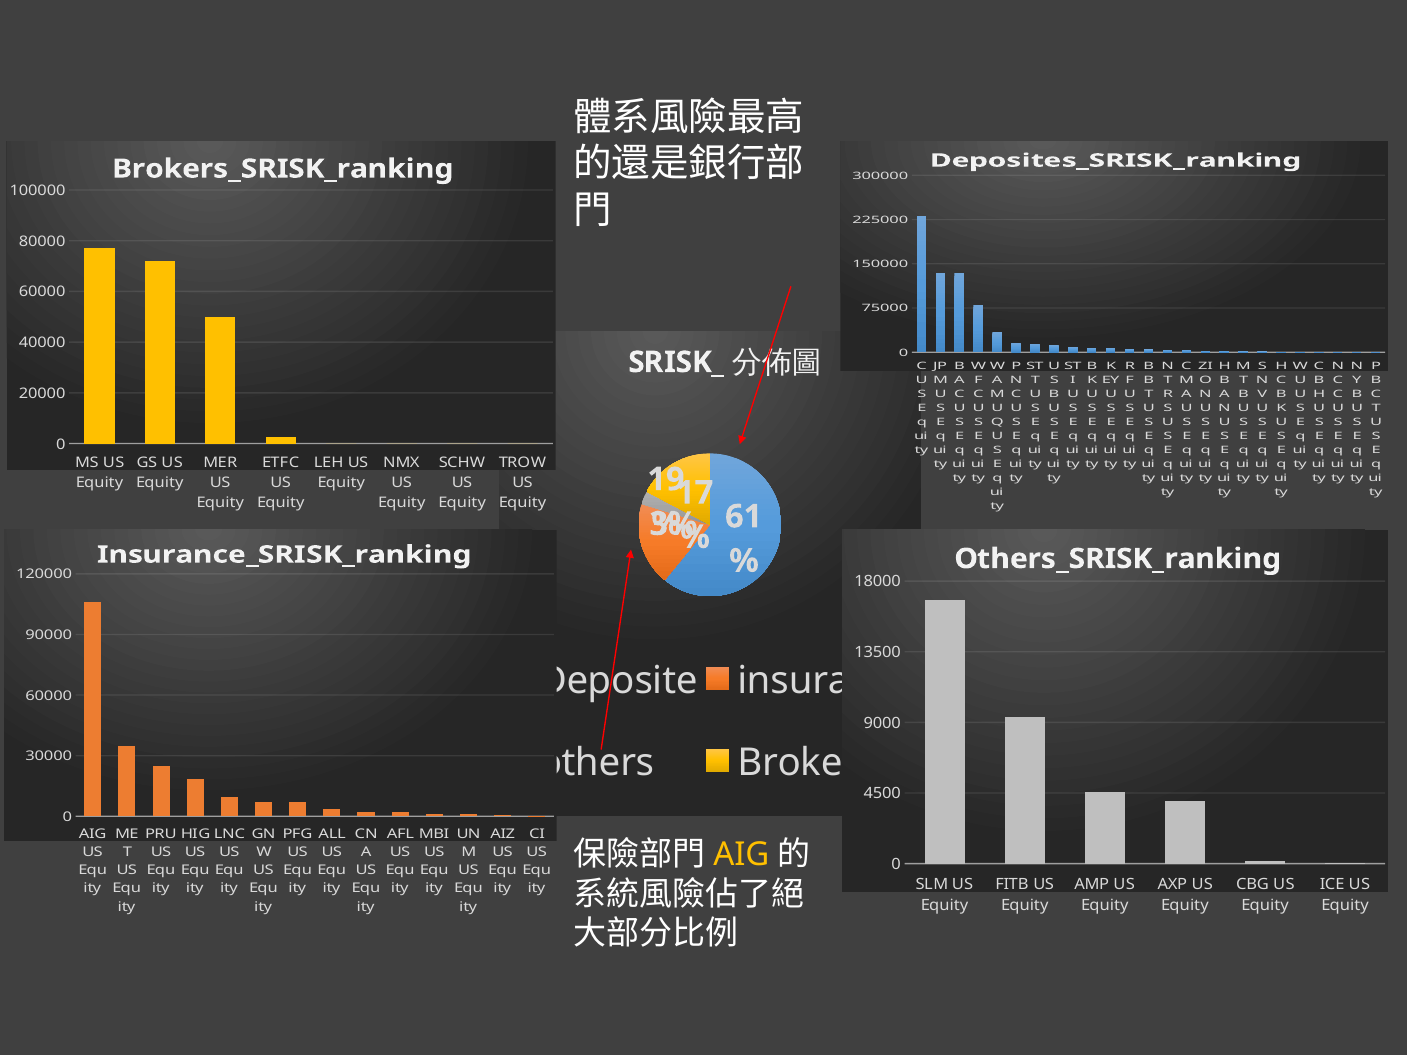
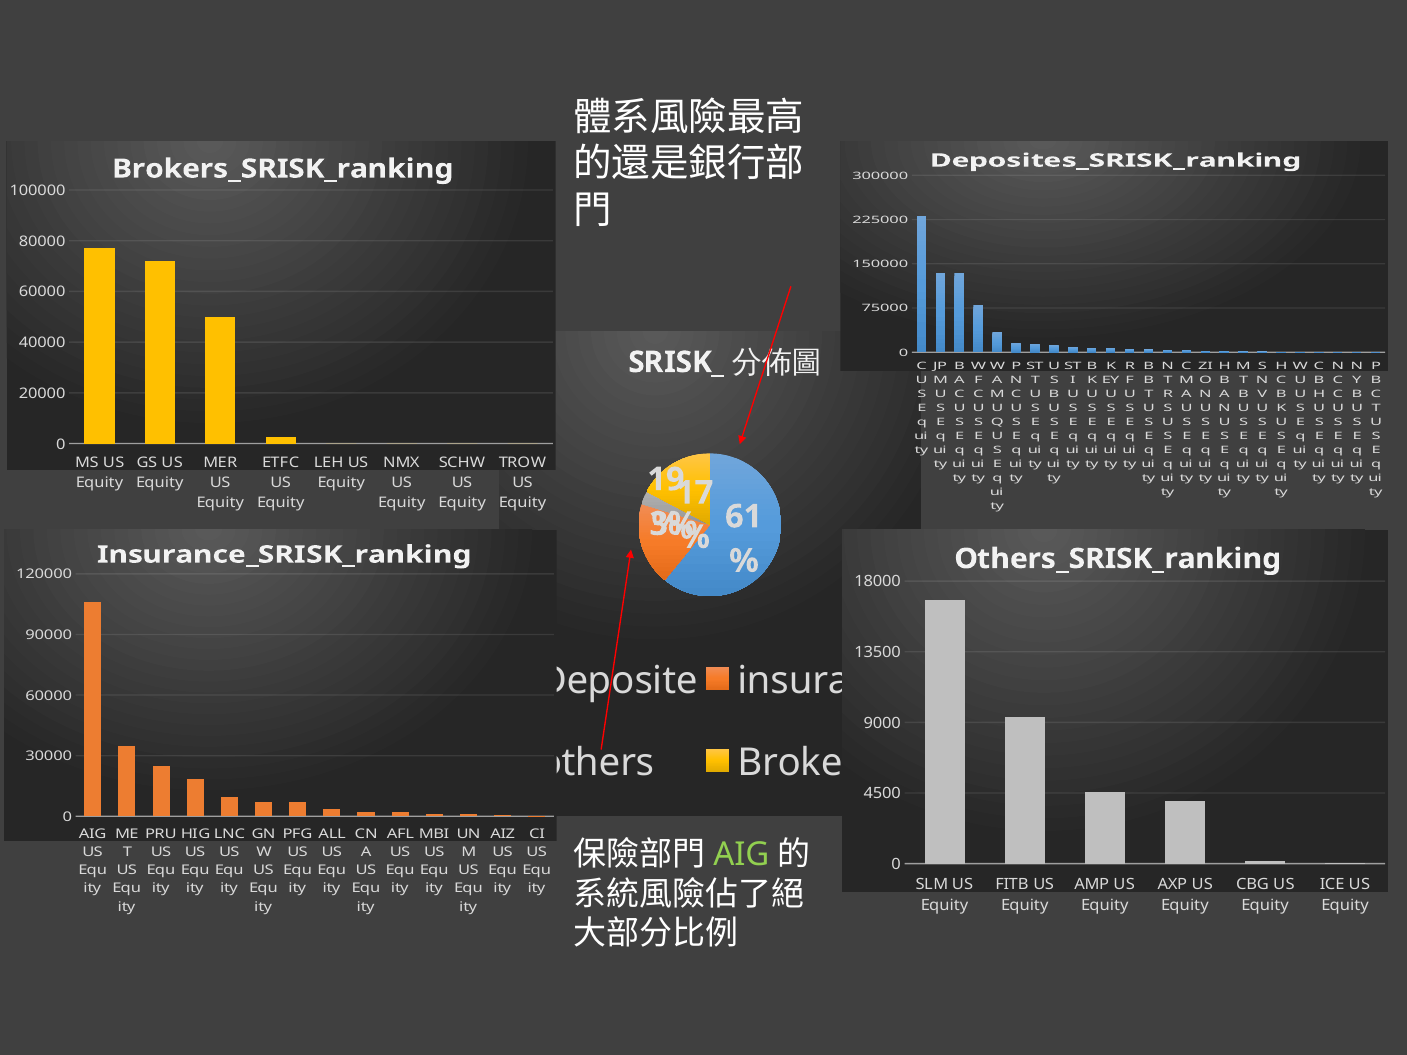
AIG colour: yellow -> light green (741, 855)
